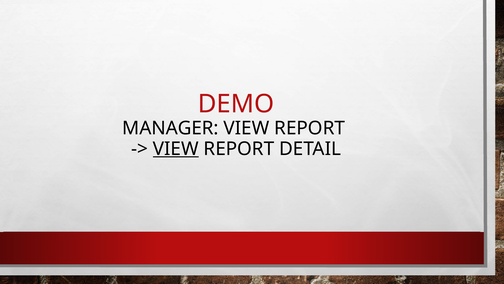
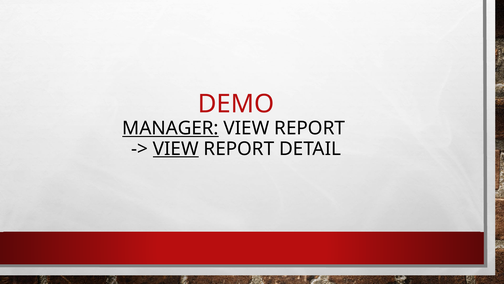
MANAGER underline: none -> present (171, 128)
